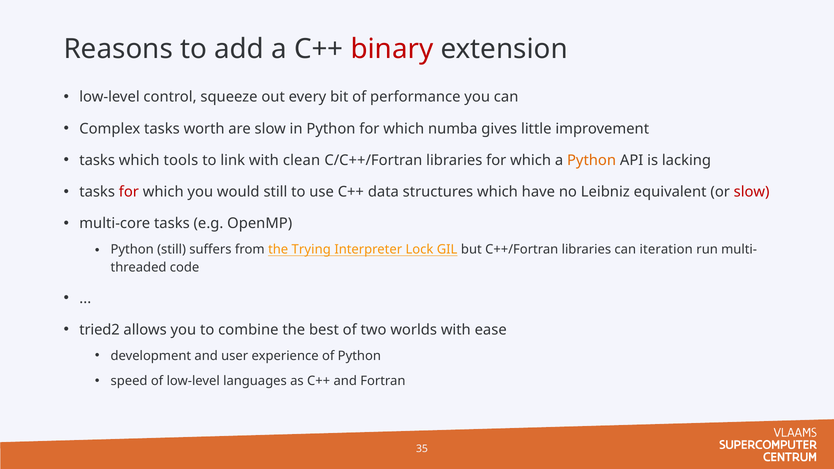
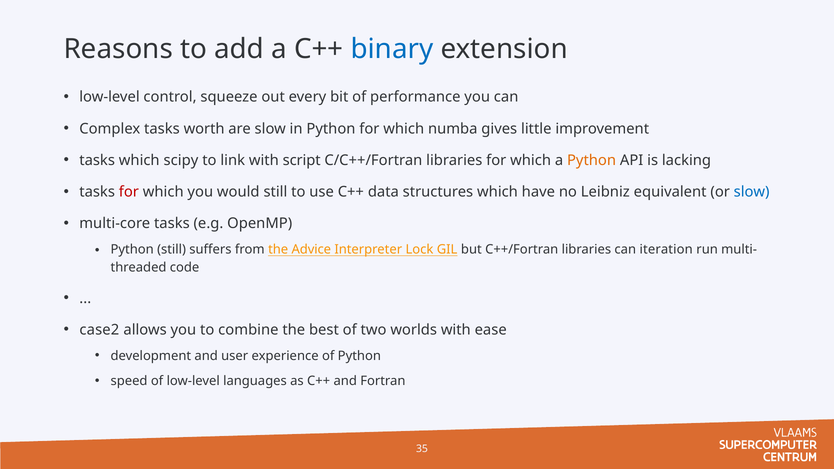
binary colour: red -> blue (392, 49)
tools: tools -> scipy (181, 160)
clean: clean -> script (302, 160)
slow colour: red -> blue (752, 192)
Trying: Trying -> Advice (311, 250)
tried2: tried2 -> case2 (99, 330)
